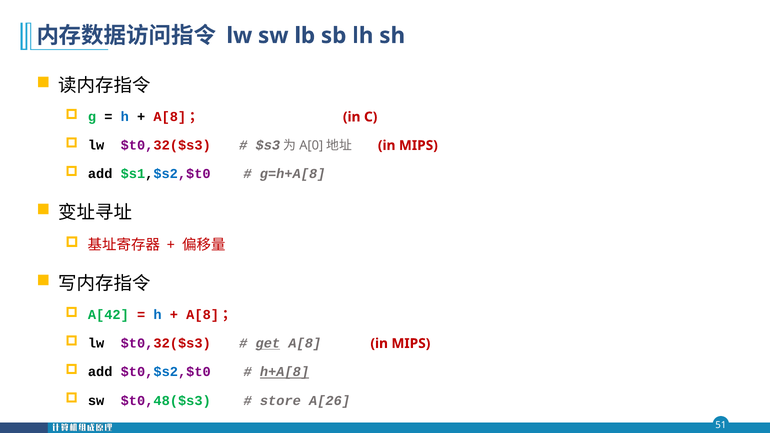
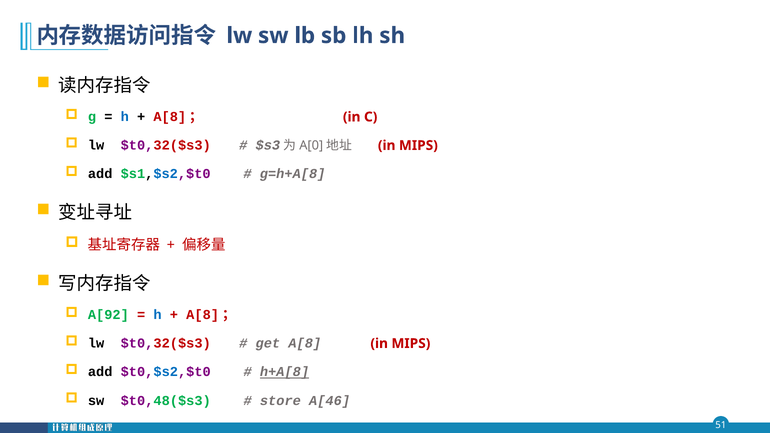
A[42: A[42 -> A[92 (108, 315)
get underline: present -> none (268, 344)
A[26: A[26 -> A[46 (330, 401)
